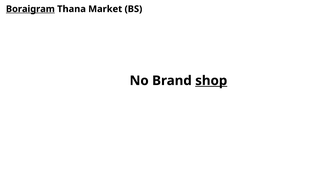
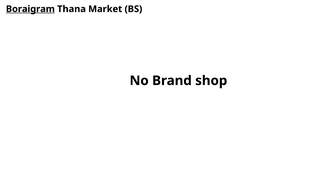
shop underline: present -> none (211, 81)
